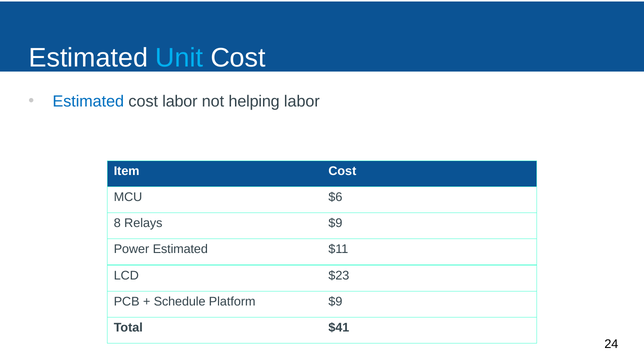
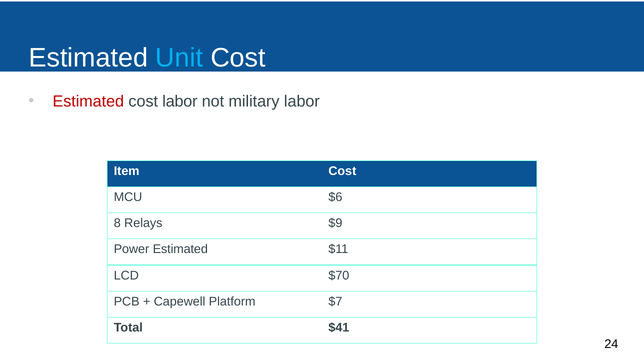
Estimated colour: blue -> red (88, 101)
helping: helping -> military (254, 101)
$23: $23 -> $70 (339, 276)
Schedule: Schedule -> Capewell (180, 302)
Platform $9: $9 -> $7 (335, 302)
